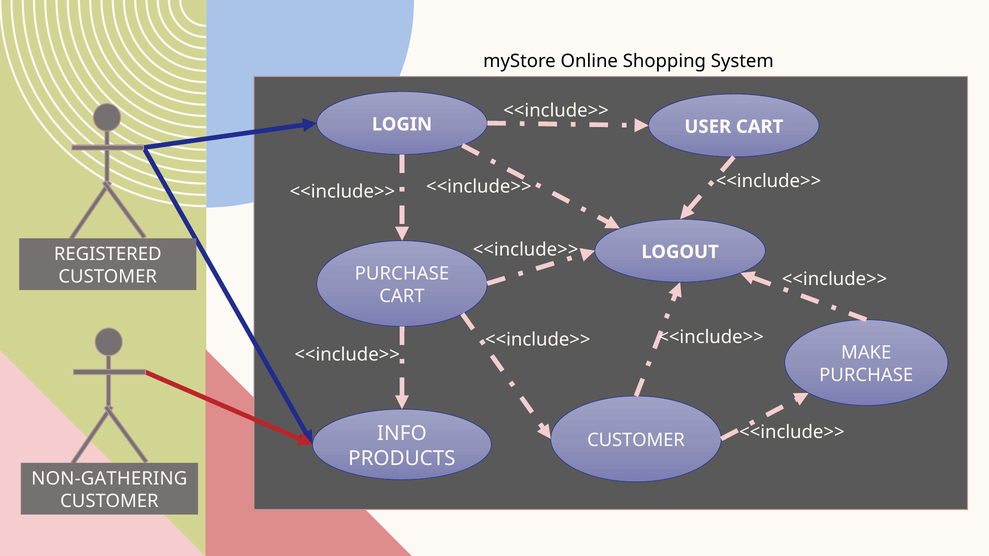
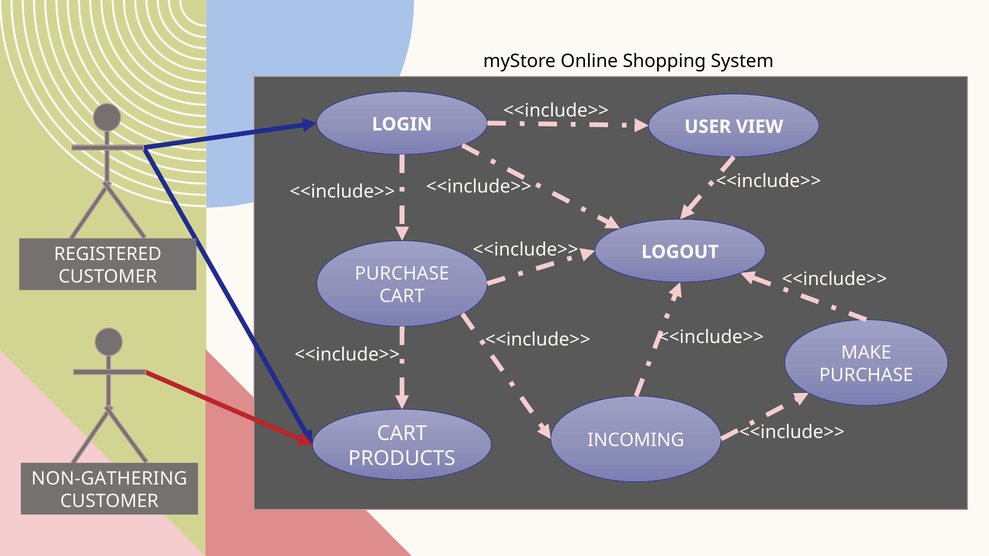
USER CART: CART -> VIEW (760, 127)
INFO: INFO -> CART (402, 434)
CUSTOMER: CUSTOMER -> INCOMING (636, 440)
